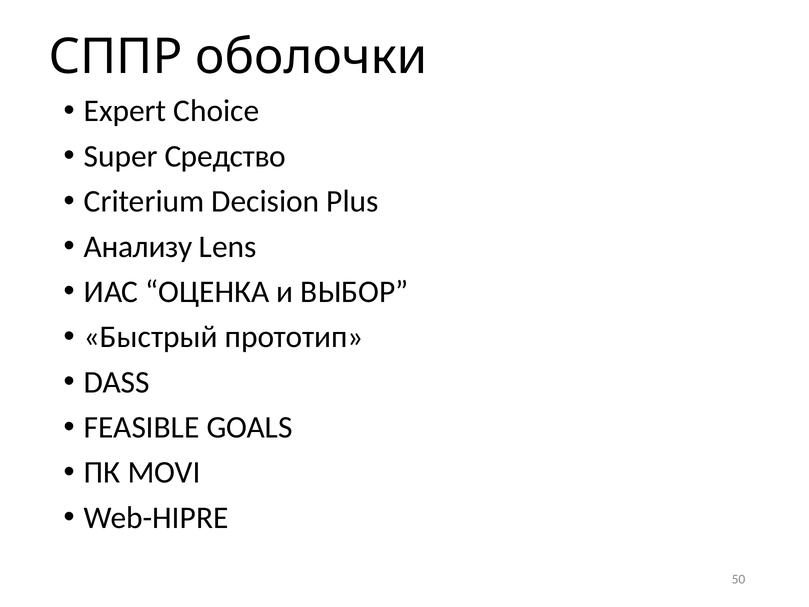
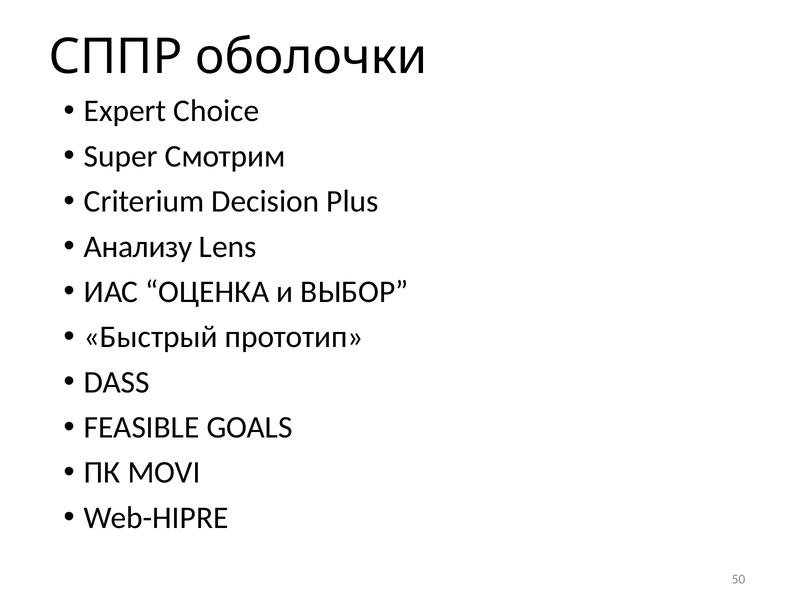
Средство: Средство -> Смотрим (225, 156)
